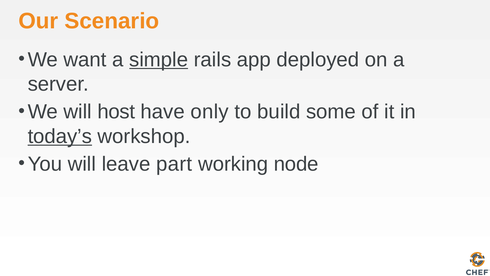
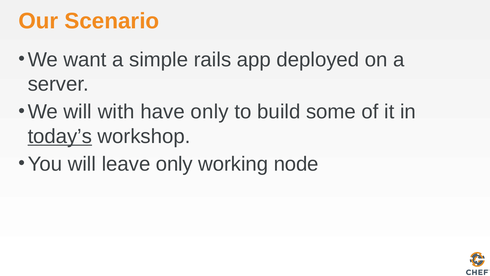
simple underline: present -> none (159, 60)
host: host -> with (116, 112)
leave part: part -> only (174, 164)
